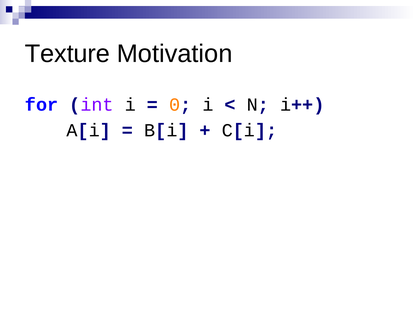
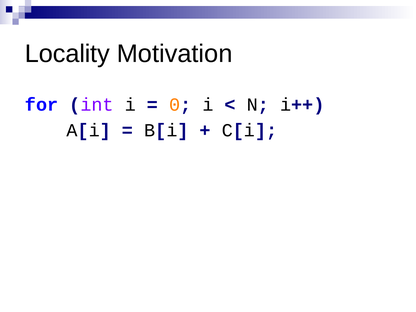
Texture: Texture -> Locality (67, 54)
